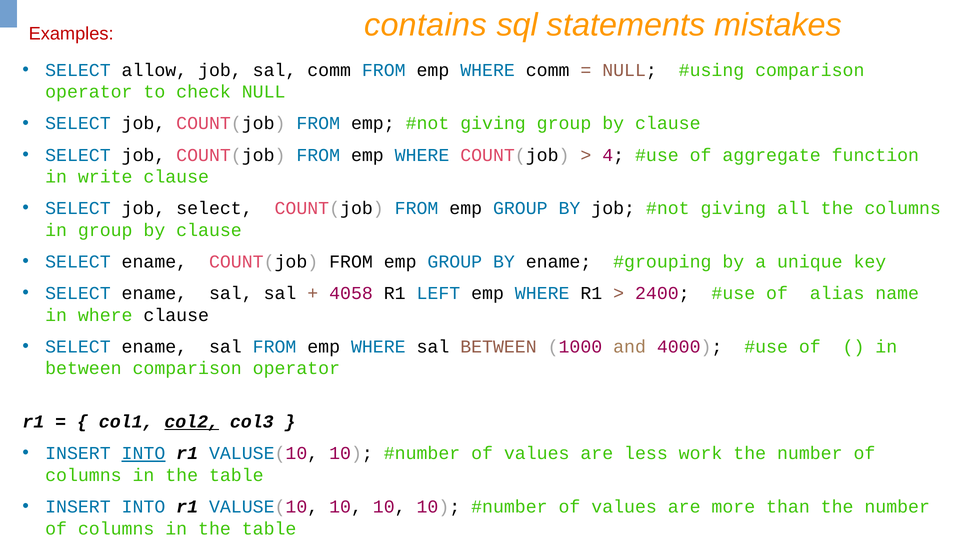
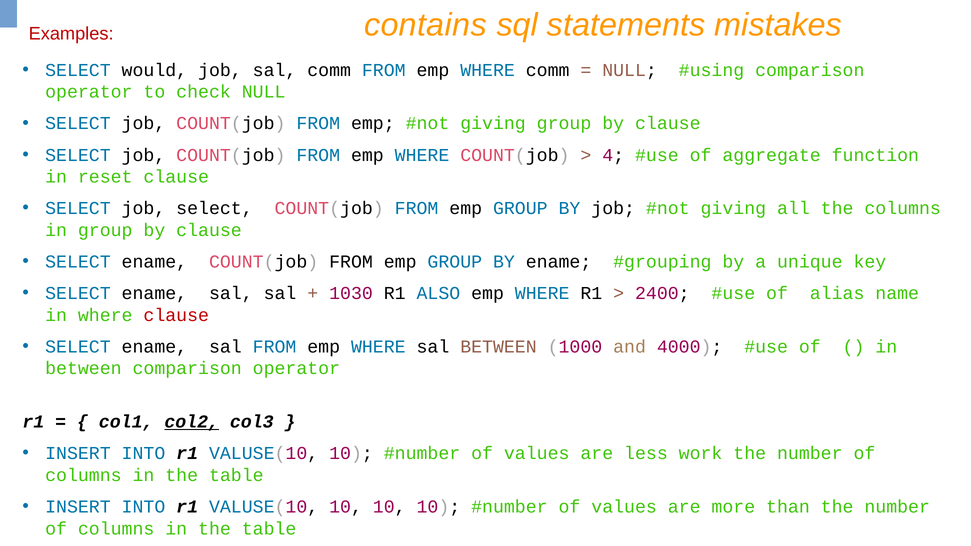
allow: allow -> would (154, 70)
write: write -> reset (105, 177)
4058: 4058 -> 1030 (351, 293)
LEFT: LEFT -> ALSO (438, 293)
clause colour: black -> red (176, 315)
INTO underline: present -> none (143, 454)
